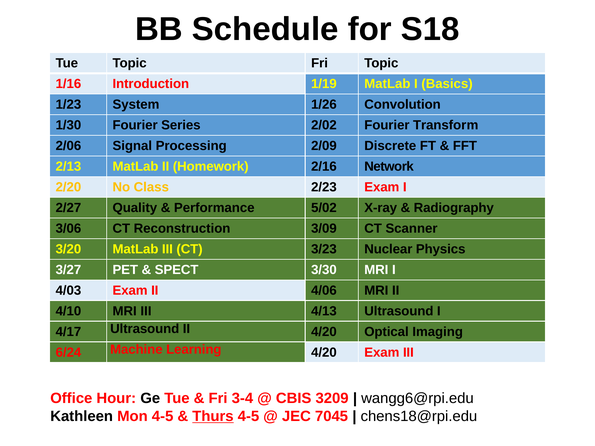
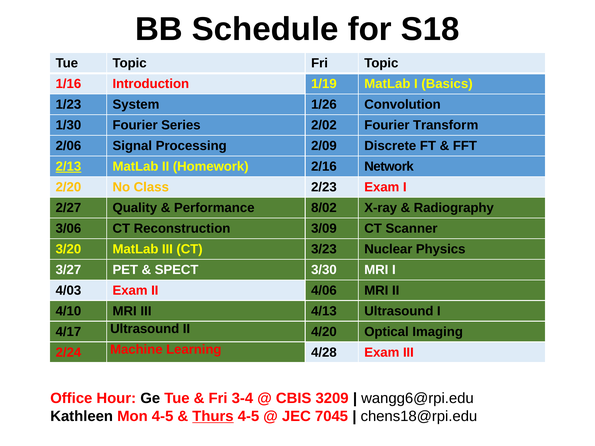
2/13 underline: none -> present (68, 167)
5/02: 5/02 -> 8/02 (324, 208)
6/24: 6/24 -> 2/24 (68, 353)
Learning 4/20: 4/20 -> 4/28 (324, 353)
